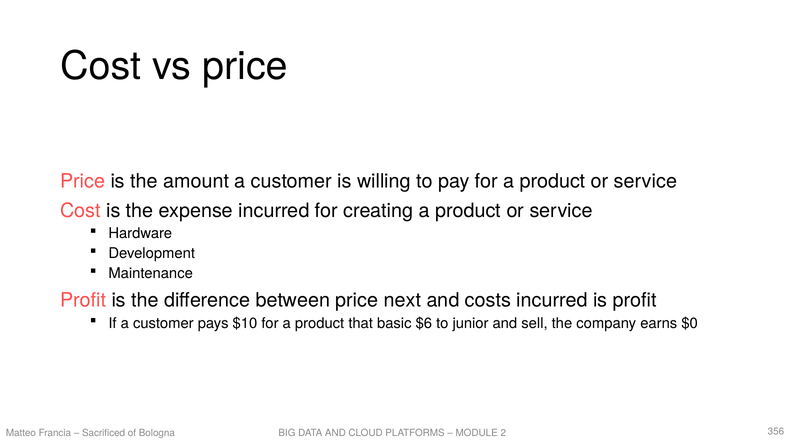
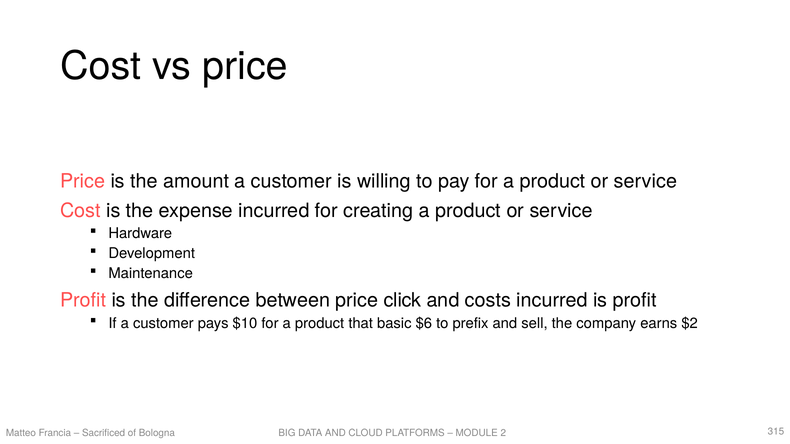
next: next -> click (402, 301)
junior: junior -> prefix (470, 324)
$0: $0 -> $2 (690, 324)
356: 356 -> 315 (776, 432)
